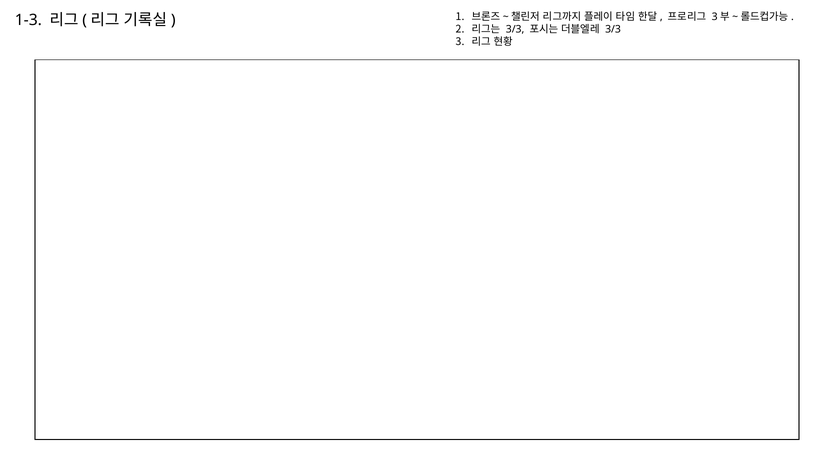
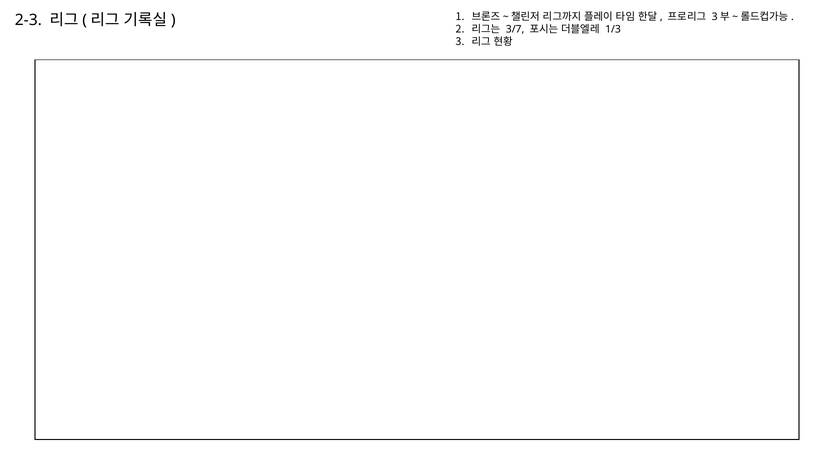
1-3: 1-3 -> 2-3 (28, 20)
3/3: 3/3 -> 3/7 (515, 29)
3/3: 3/3 -> 1/3 (613, 29)
